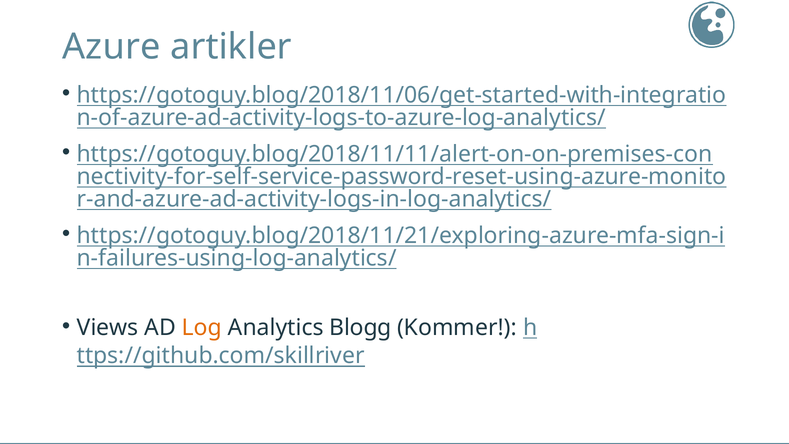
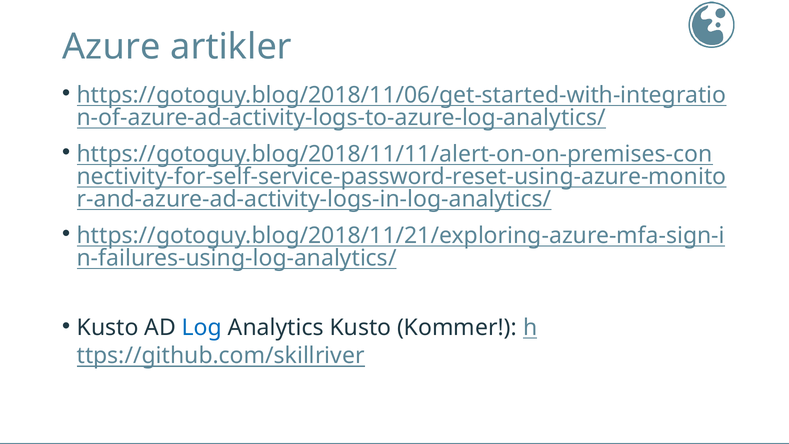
Views: Views -> Kusto (108, 327)
Log colour: orange -> blue (202, 327)
Analytics Blogg: Blogg -> Kusto (360, 327)
